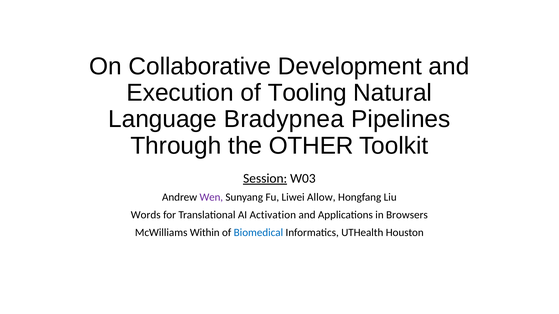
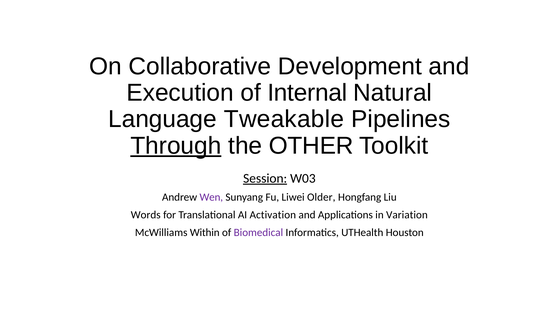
Tooling: Tooling -> Internal (307, 93)
Bradypnea: Bradypnea -> Tweakable (284, 119)
Through underline: none -> present (176, 146)
Allow: Allow -> Older (321, 197)
Browsers: Browsers -> Variation (407, 215)
Biomedical colour: blue -> purple (258, 233)
